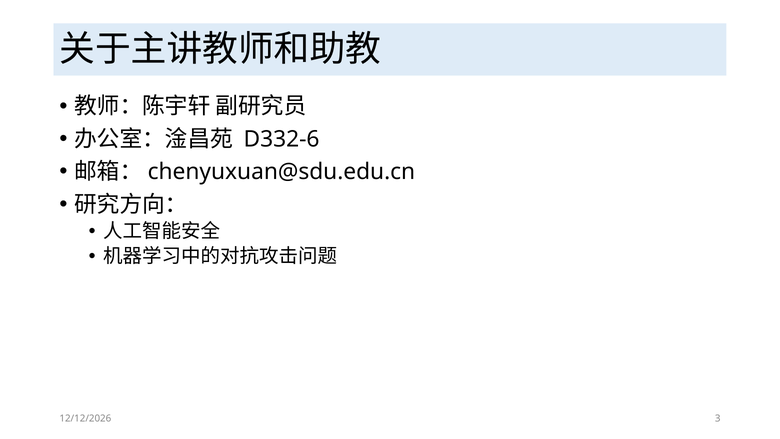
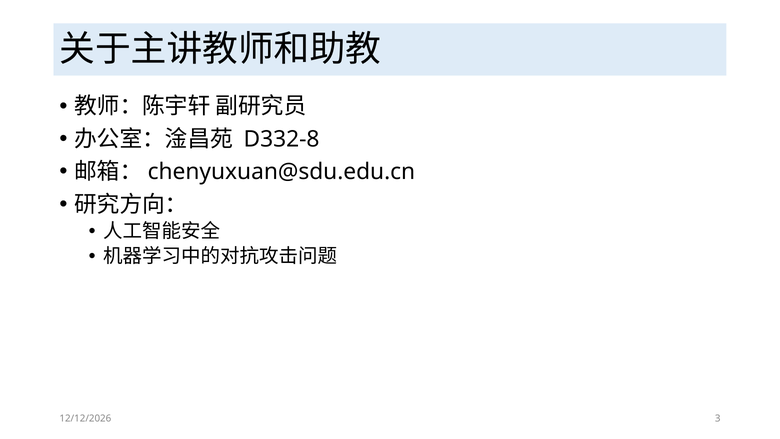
D332-6: D332-6 -> D332-8 (282, 139)
